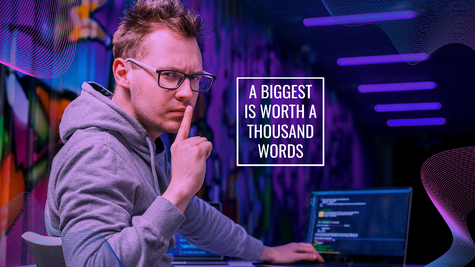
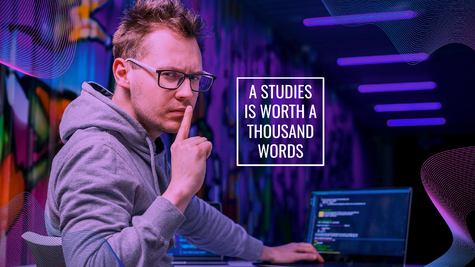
BIGGEST: BIGGEST -> STUDIES (286, 93)
